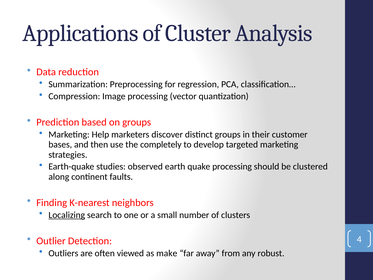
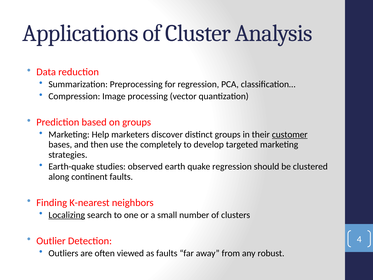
customer underline: none -> present (290, 134)
quake processing: processing -> regression (232, 167)
as make: make -> faults (167, 253)
